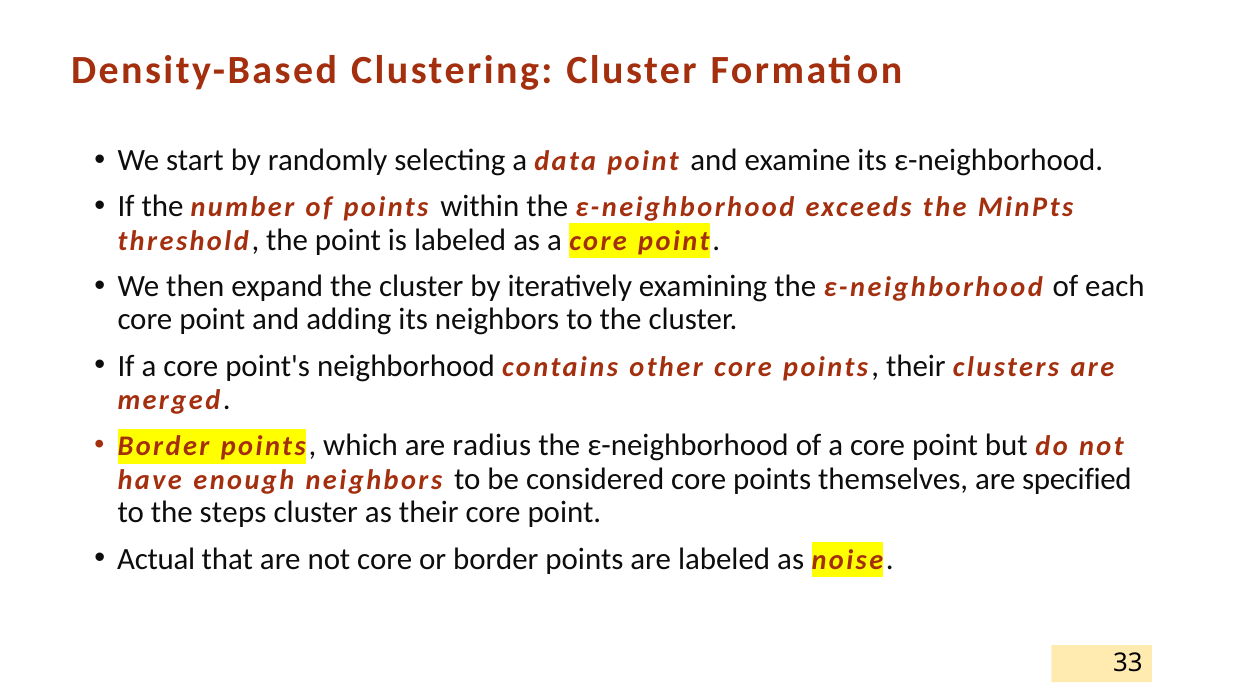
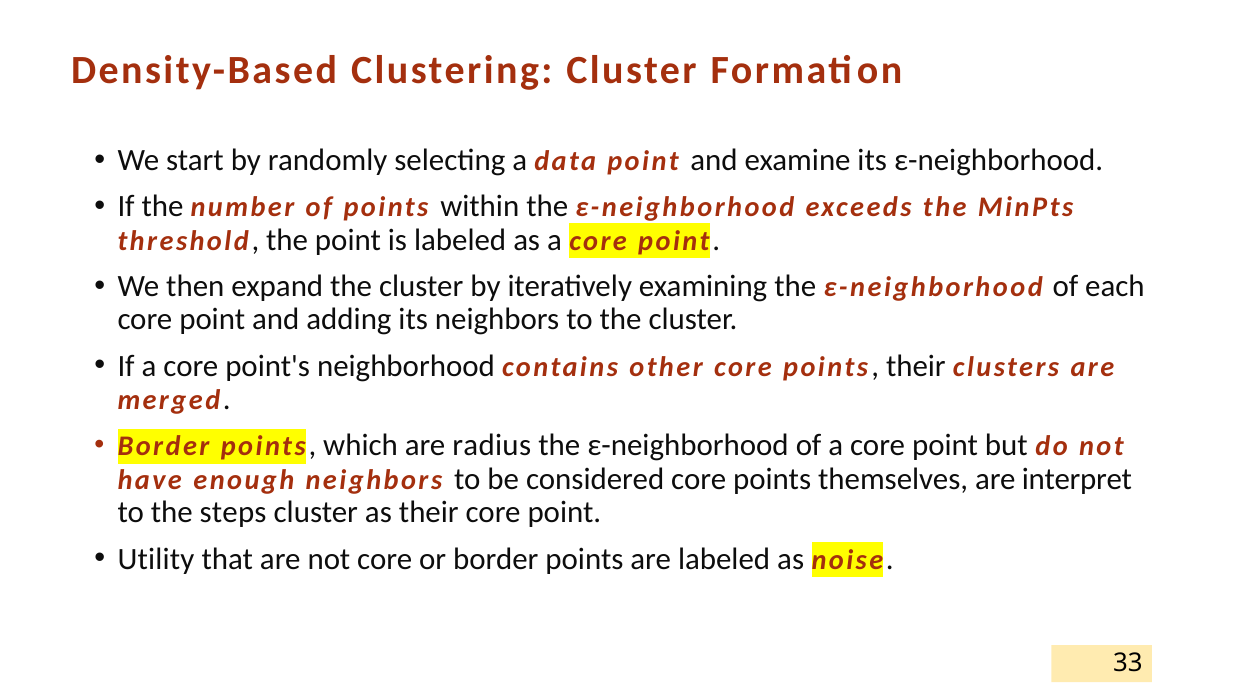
specified: specified -> interpret (1077, 479)
Actual: Actual -> Utility (156, 559)
